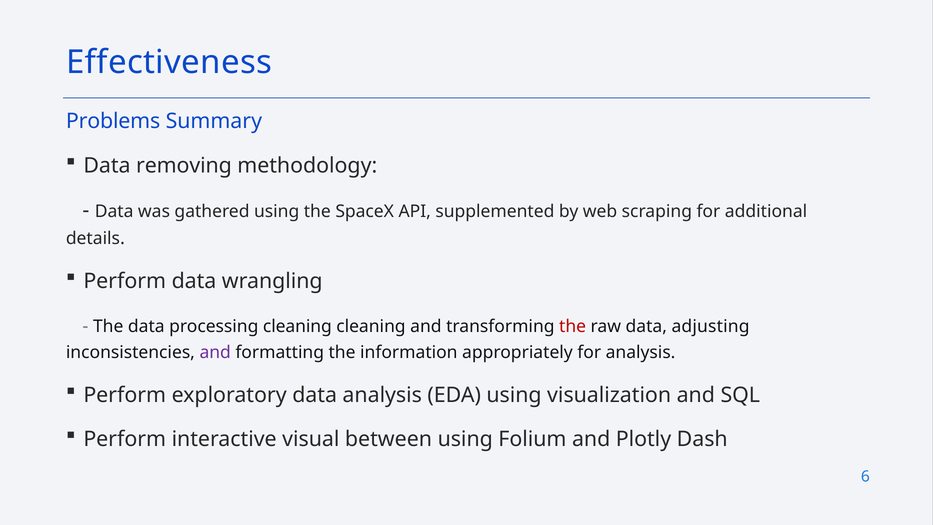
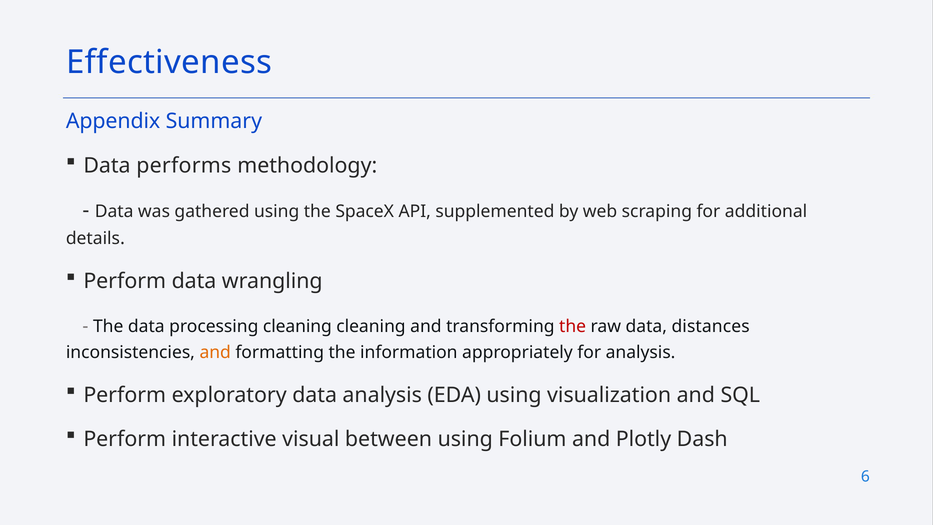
Problems: Problems -> Appendix (113, 121)
removing: removing -> performs (184, 166)
adjusting: adjusting -> distances (711, 327)
and colour: purple -> orange (215, 353)
